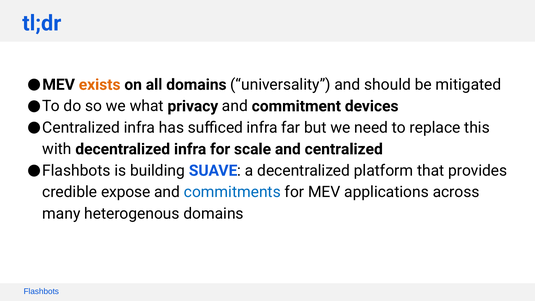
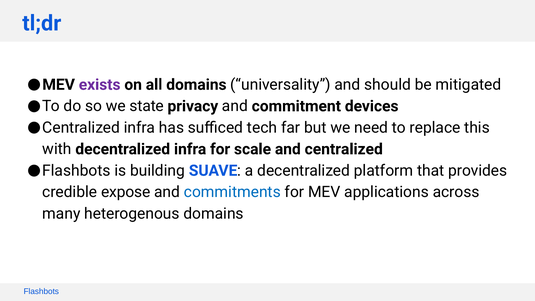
exists colour: orange -> purple (100, 85)
what: what -> state (147, 106)
sufficed infra: infra -> tech (262, 128)
